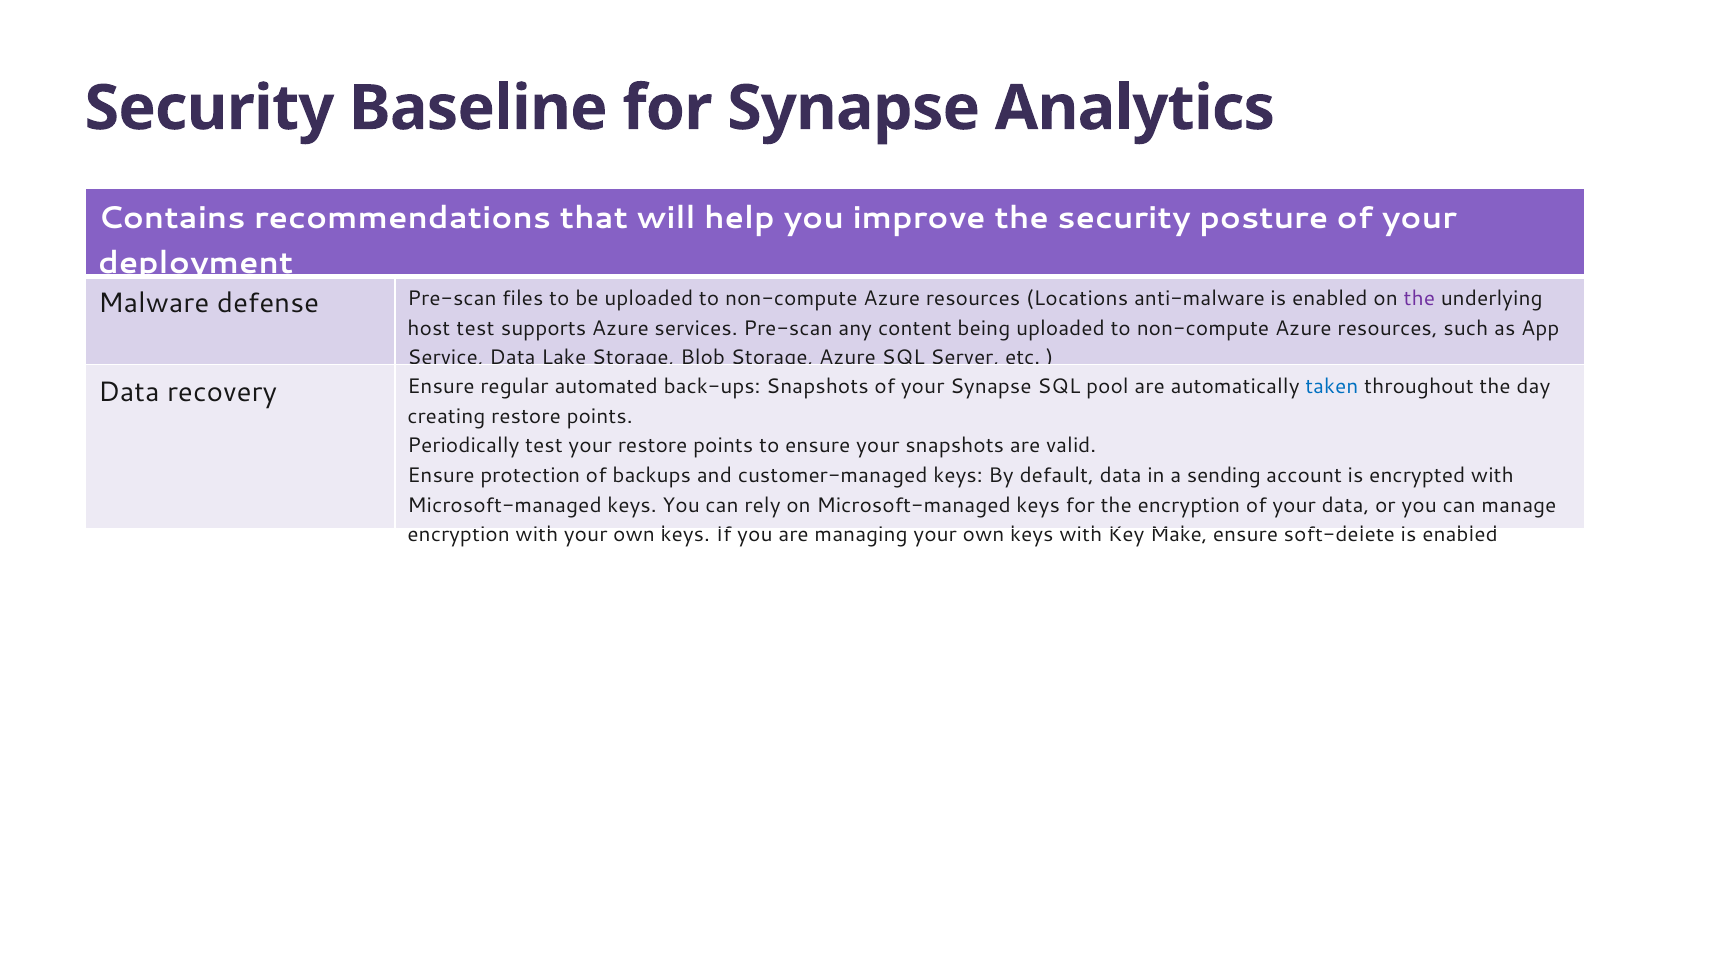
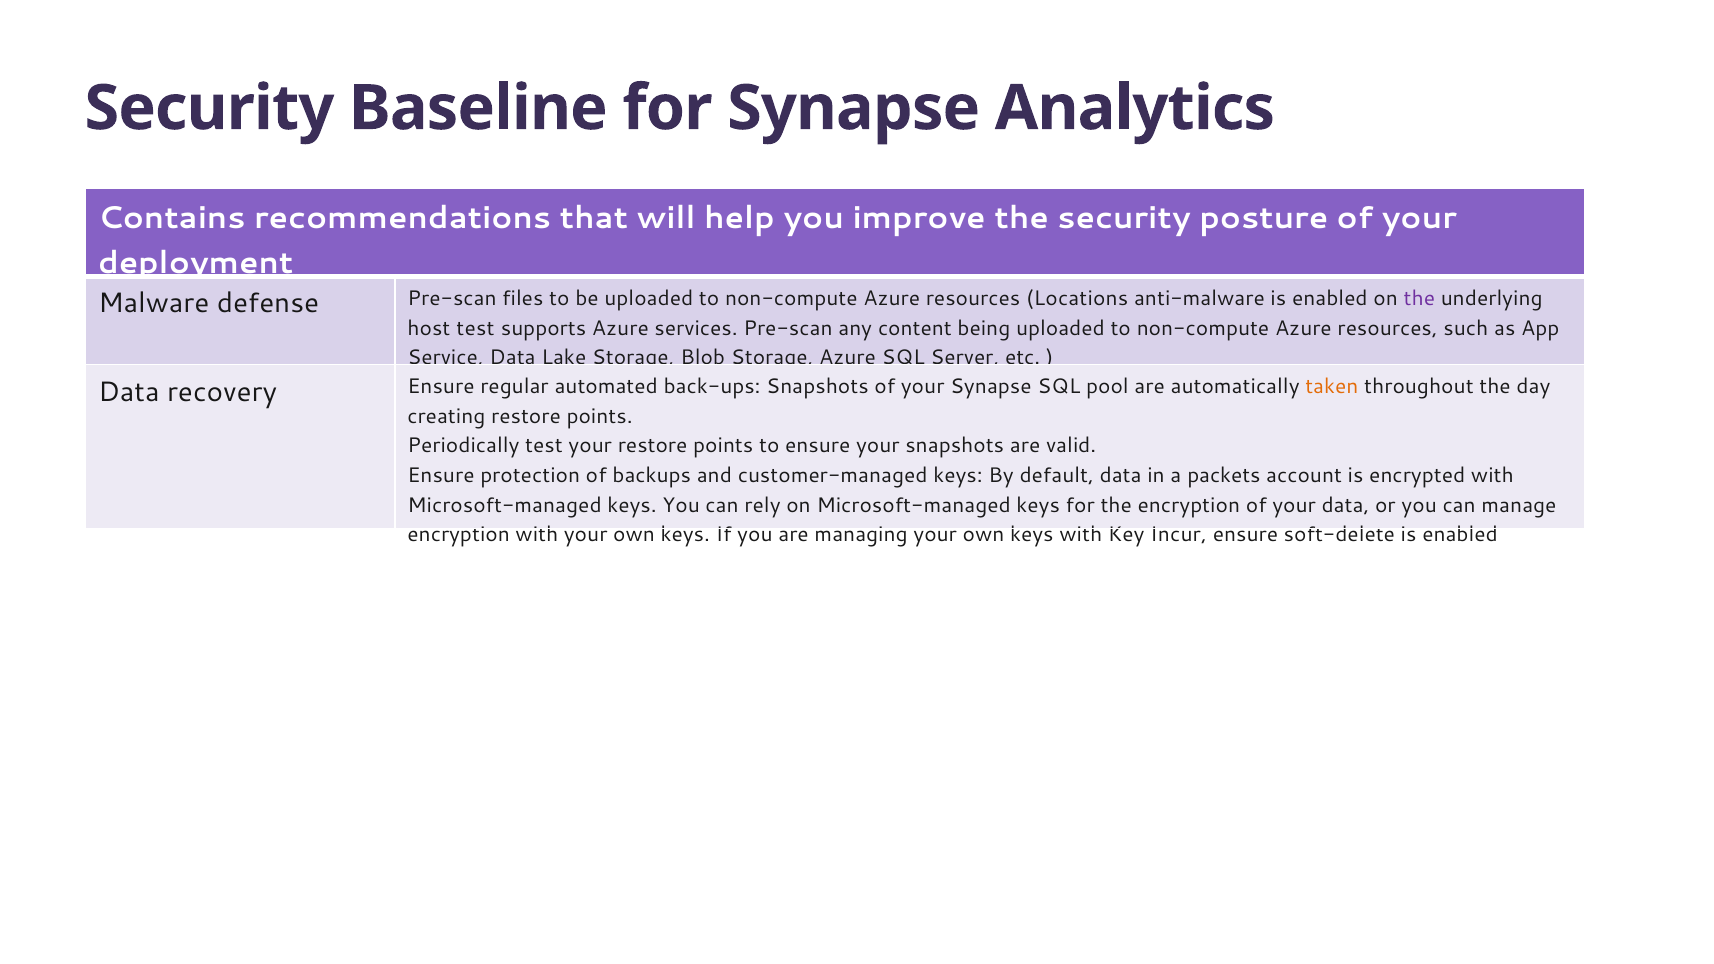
taken colour: blue -> orange (1332, 387)
sending: sending -> packets (1224, 476)
Make: Make -> Incur (1179, 535)
